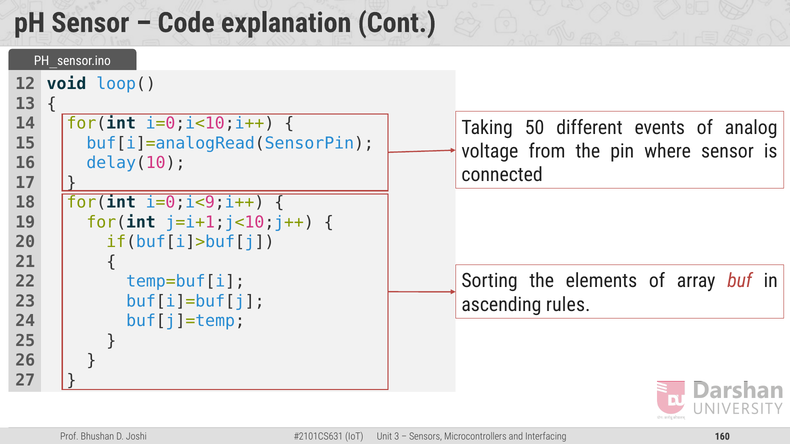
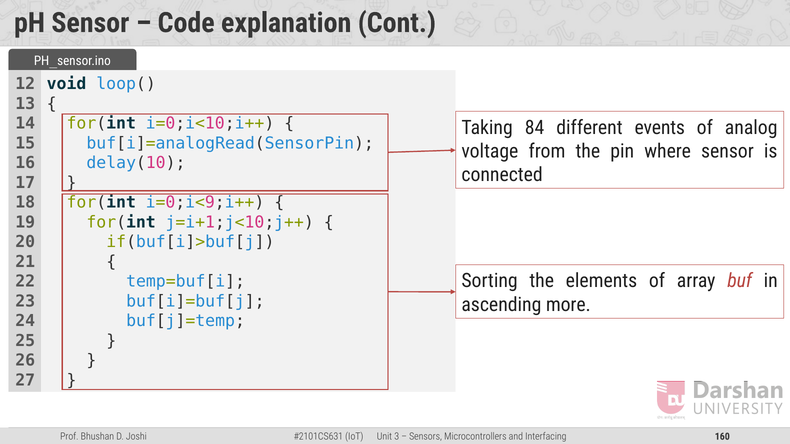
50: 50 -> 84 (535, 128)
rules: rules -> more (568, 305)
